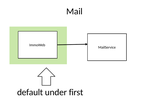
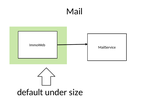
first: first -> size (76, 92)
